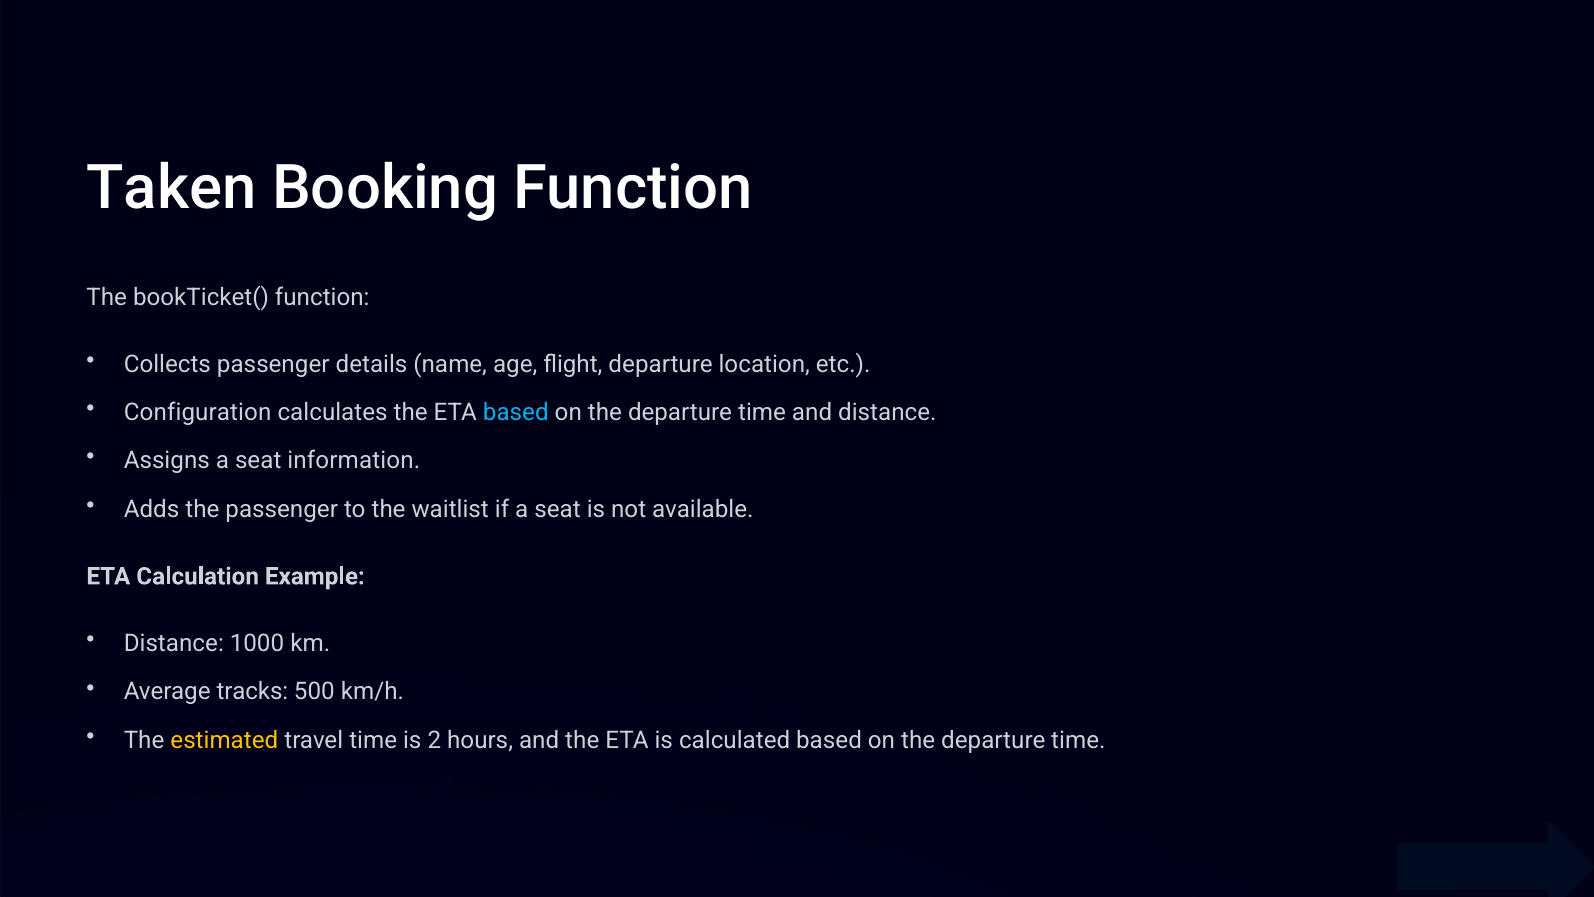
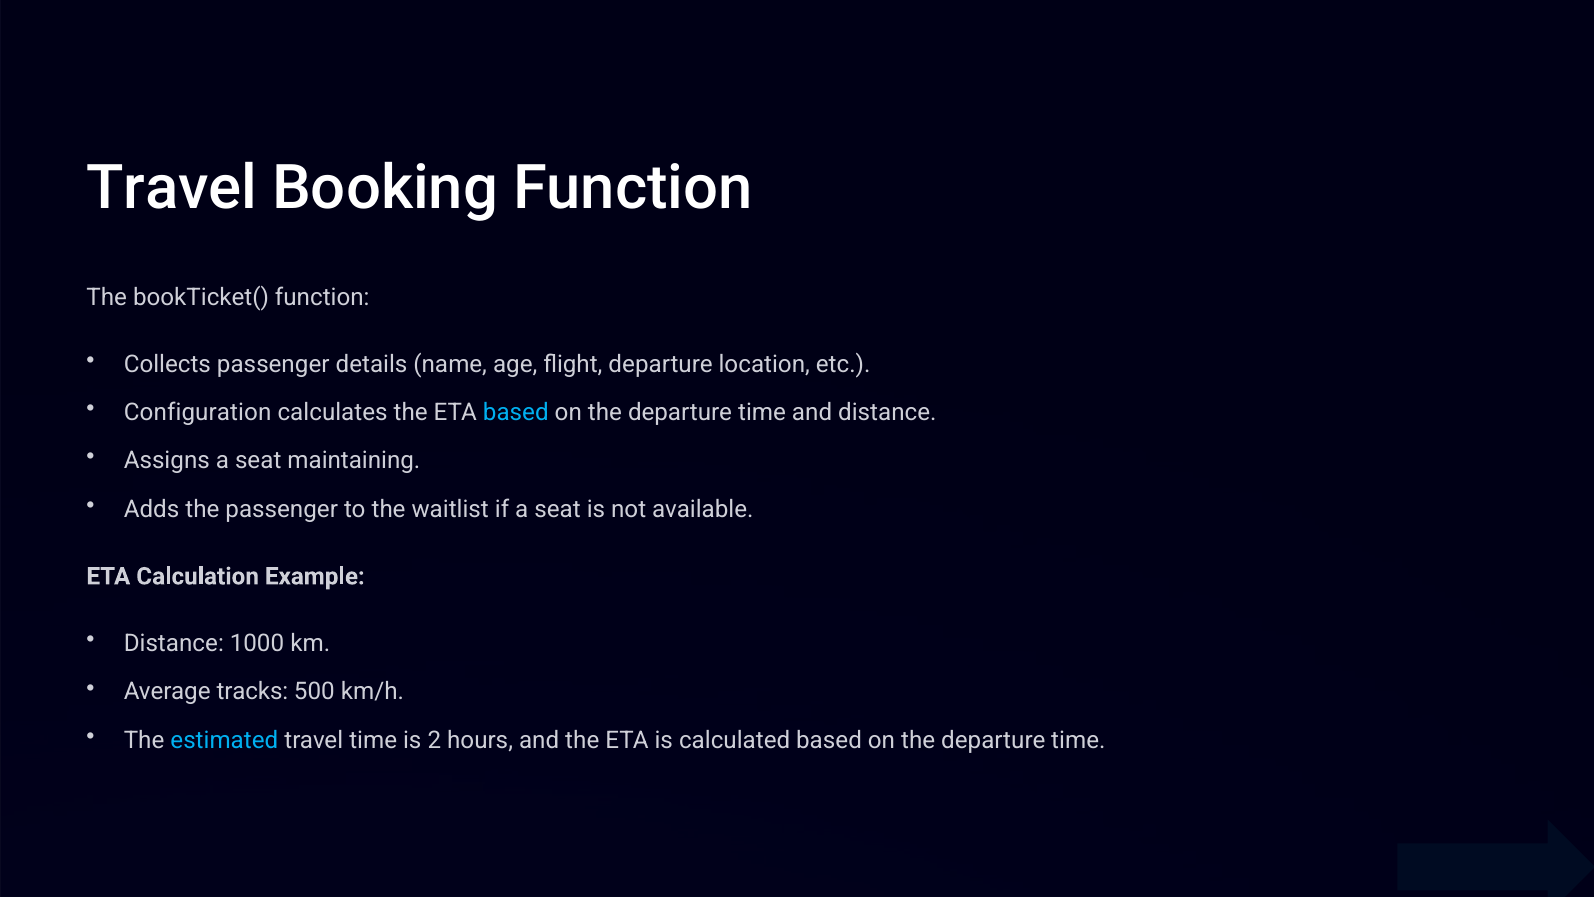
Taken: Taken -> Travel (172, 188)
information: information -> maintaining (354, 461)
estimated colour: yellow -> light blue (224, 740)
